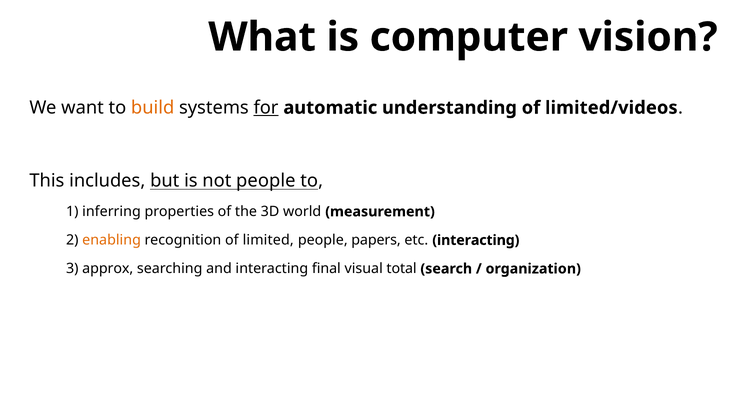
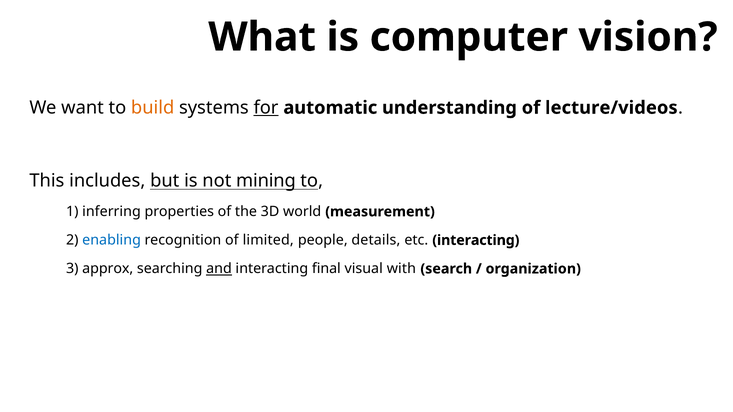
limited/videos: limited/videos -> lecture/videos (611, 108)
not people: people -> mining (266, 181)
enabling colour: orange -> blue (112, 240)
papers: papers -> details (376, 240)
and underline: none -> present (219, 269)
total: total -> with (401, 269)
